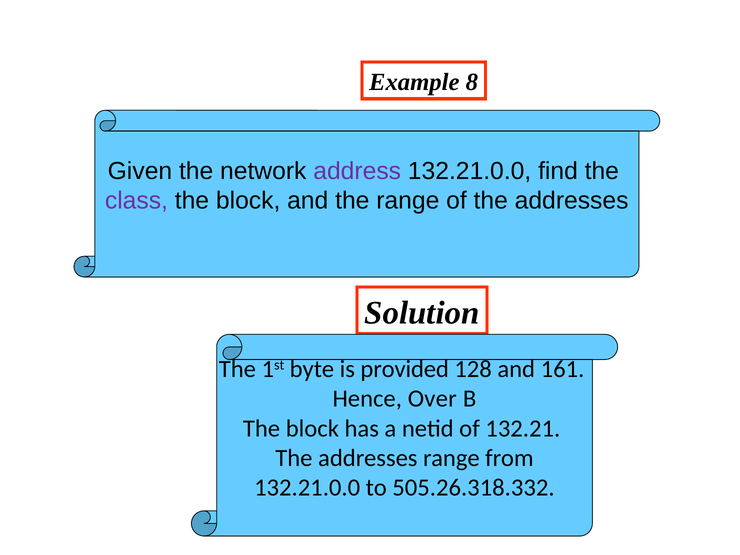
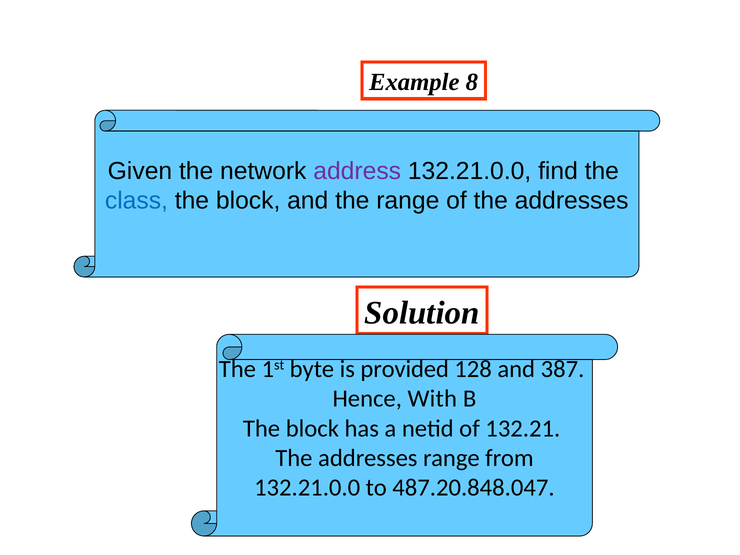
class colour: purple -> blue (136, 201)
161: 161 -> 387 (563, 369)
Over: Over -> With (432, 399)
505.26.318.332: 505.26.318.332 -> 487.20.848.047 (473, 488)
